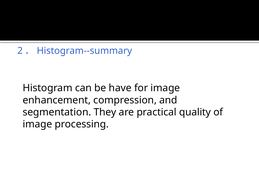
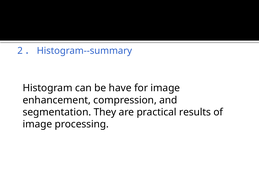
quality: quality -> results (195, 112)
